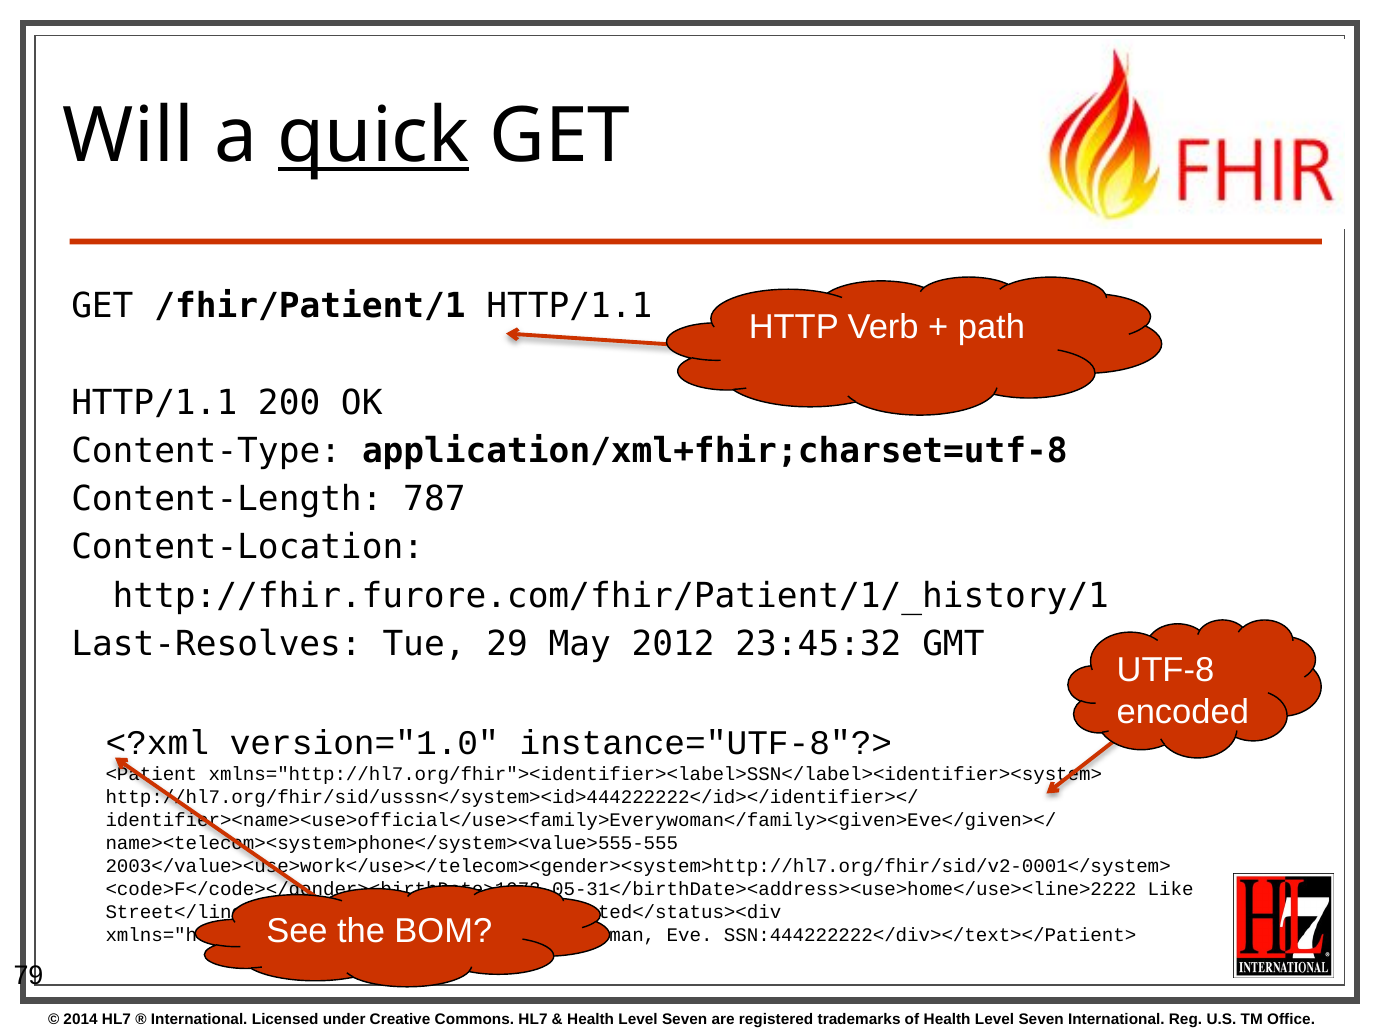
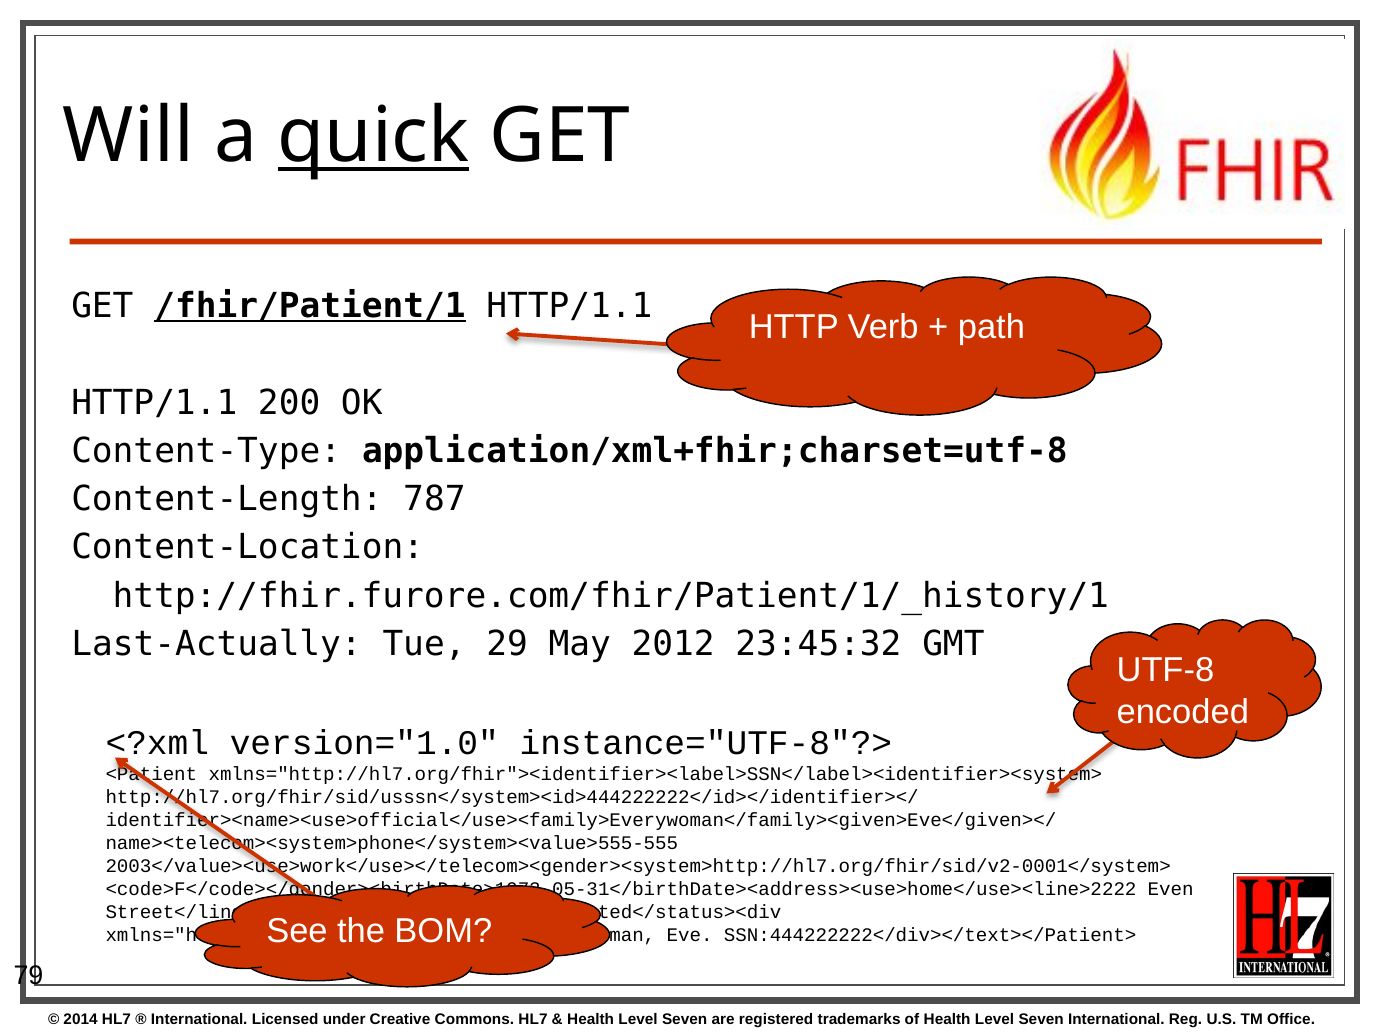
/fhir/Patient/1 underline: none -> present (310, 306)
Last-Resolves: Last-Resolves -> Last-Actually (217, 644)
Like: Like -> Even (1171, 889)
